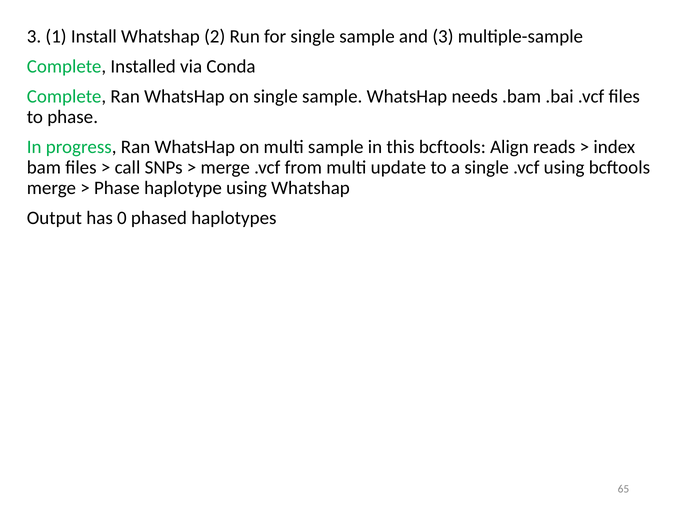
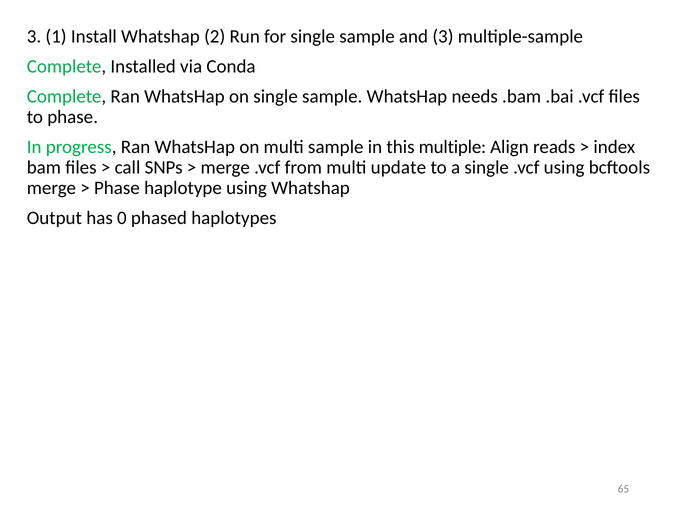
this bcftools: bcftools -> multiple (452, 147)
